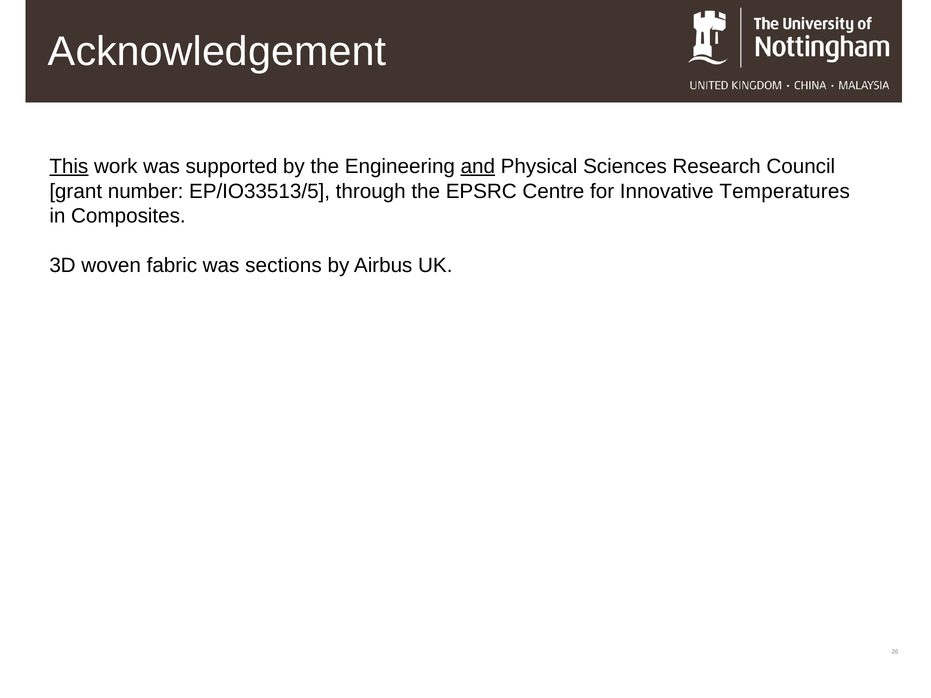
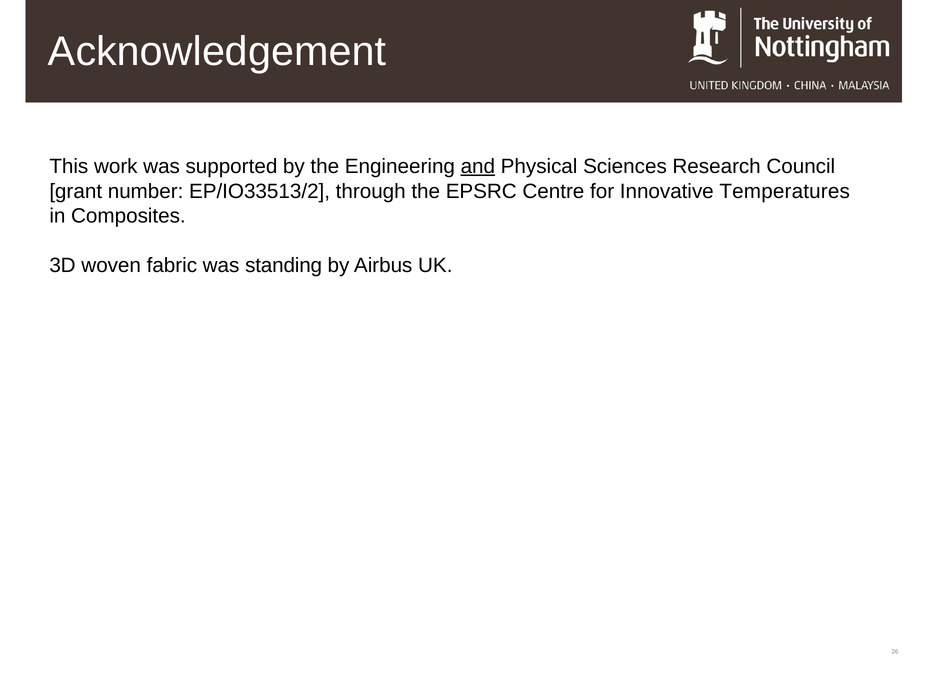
This underline: present -> none (69, 166)
EP/IO33513/5: EP/IO33513/5 -> EP/IO33513/2 (260, 191)
sections: sections -> standing (284, 266)
